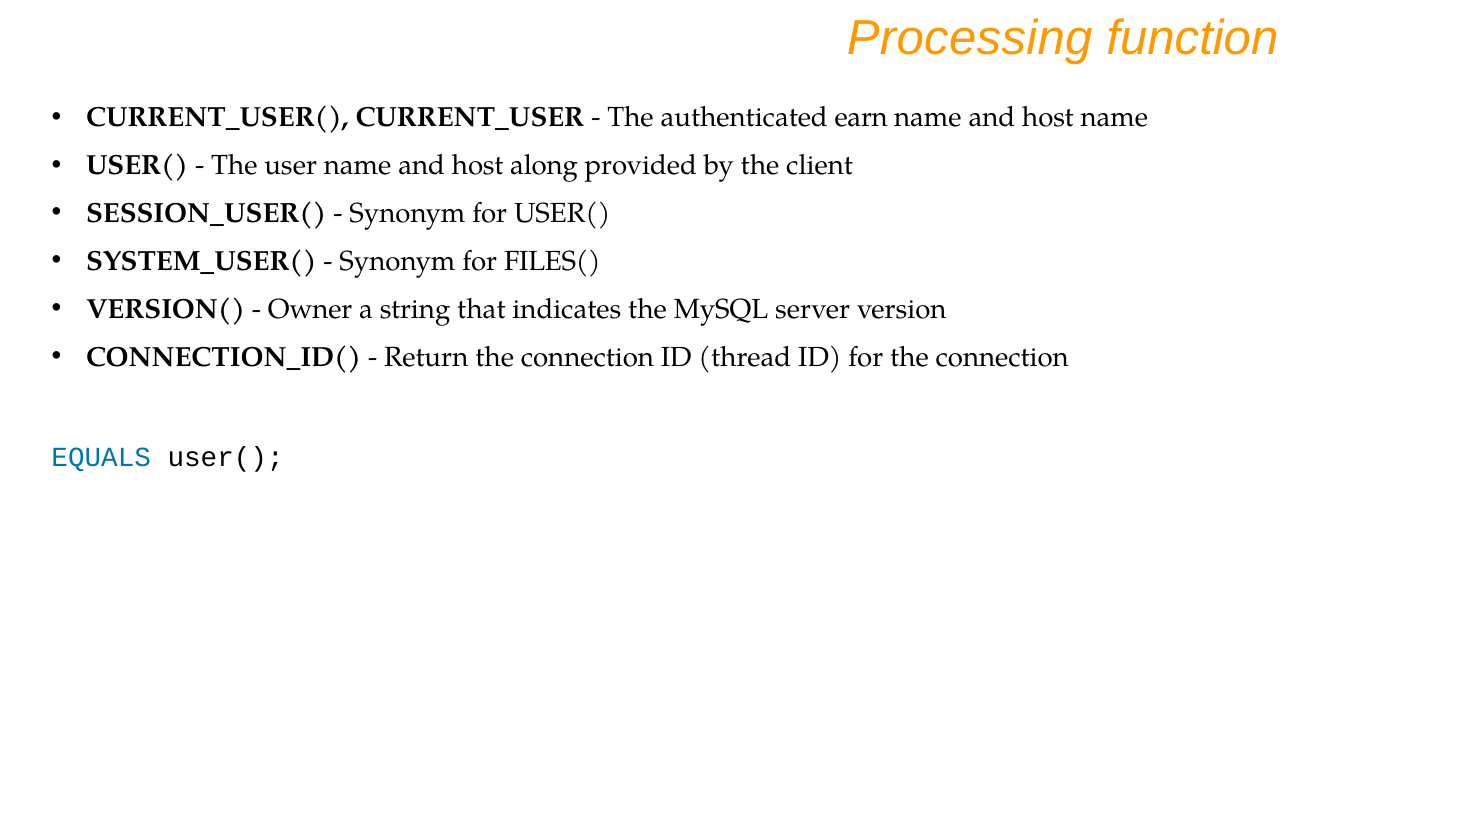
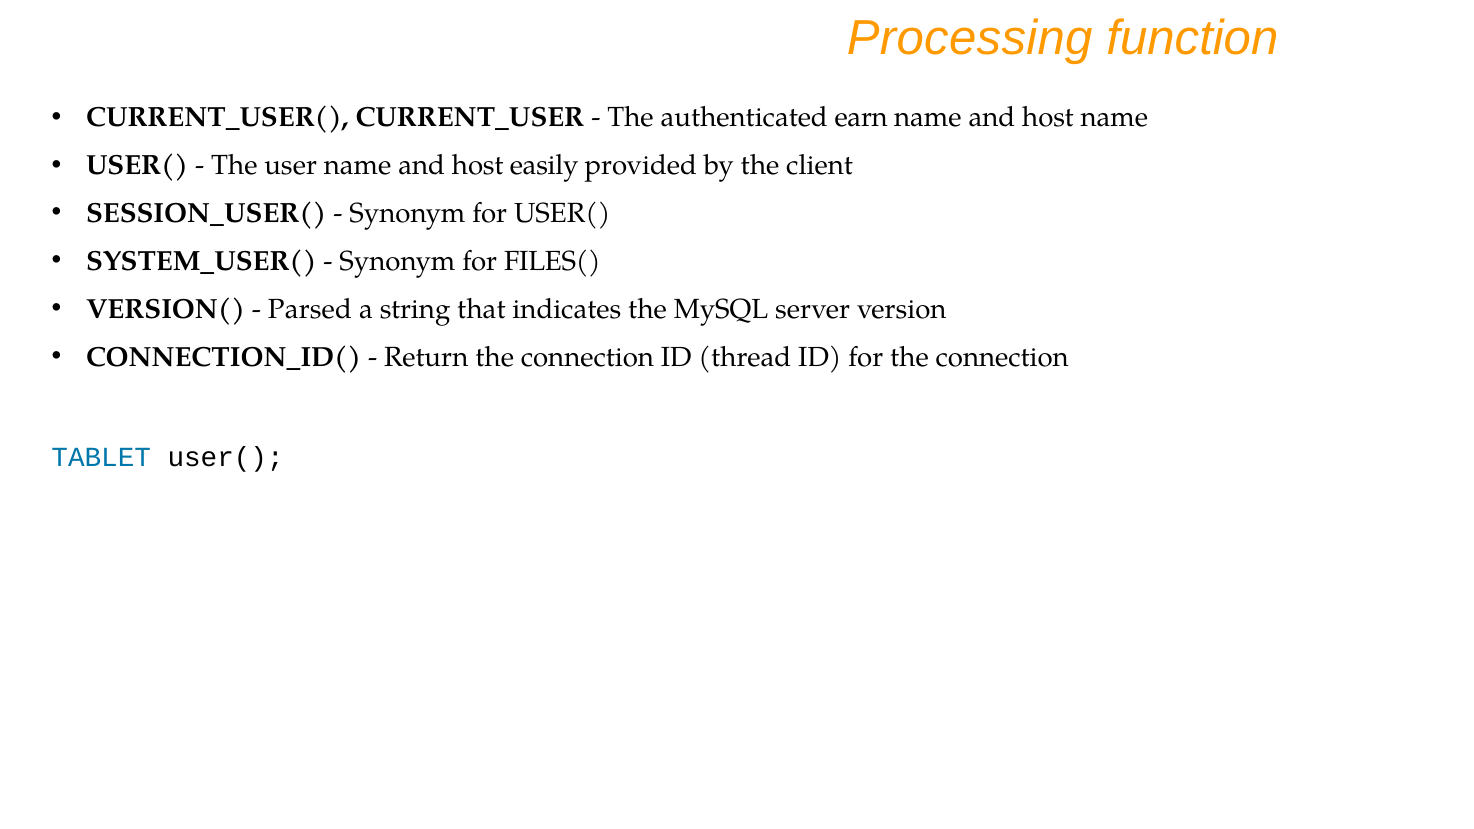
along: along -> easily (544, 165)
Owner: Owner -> Parsed (310, 309)
EQUALS: EQUALS -> TABLET (101, 458)
